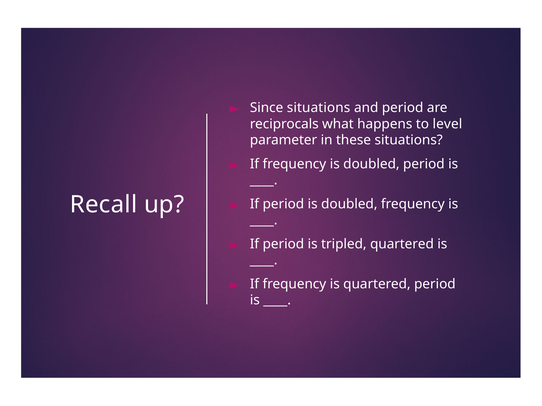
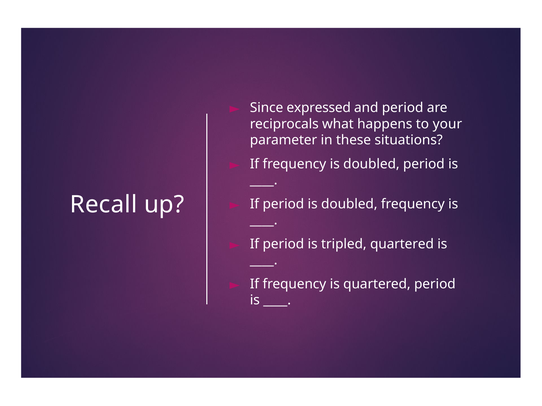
Since situations: situations -> expressed (319, 108)
level: level -> your (447, 124)
